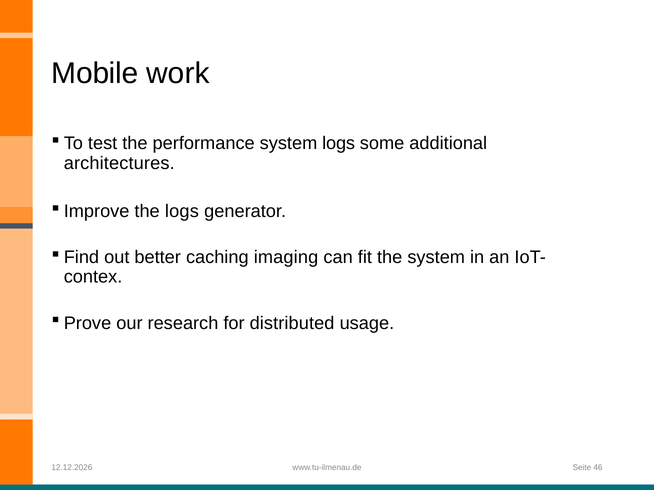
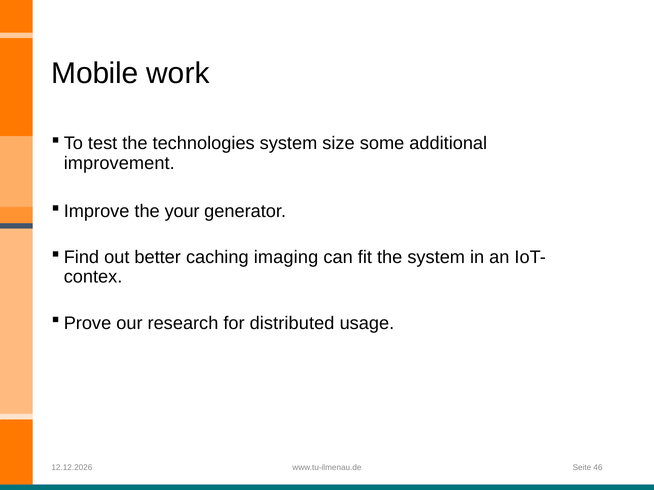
performance: performance -> technologies (204, 144)
system logs: logs -> size (339, 144)
architectures: architectures -> improvement (119, 163)
the logs: logs -> your (182, 212)
